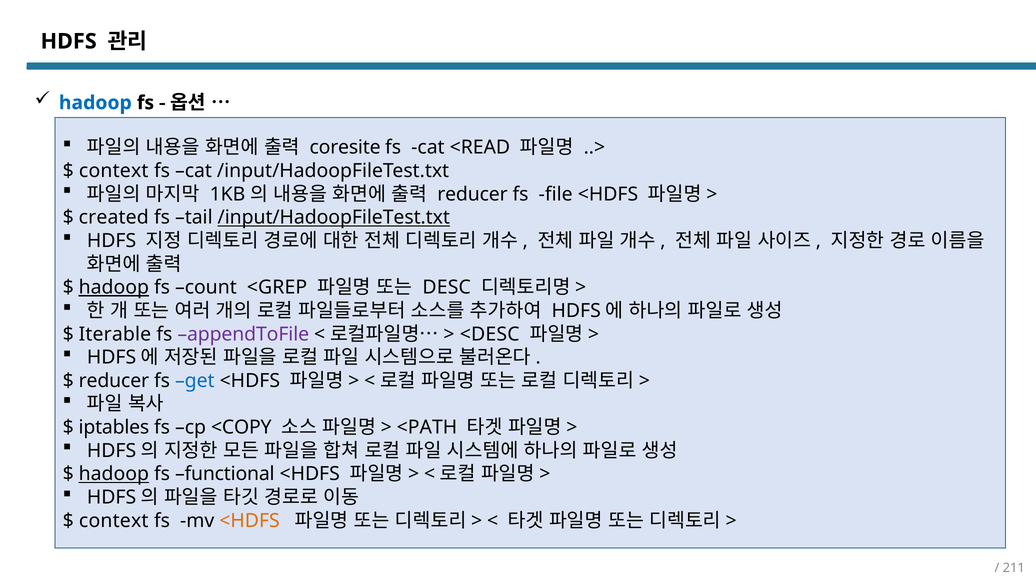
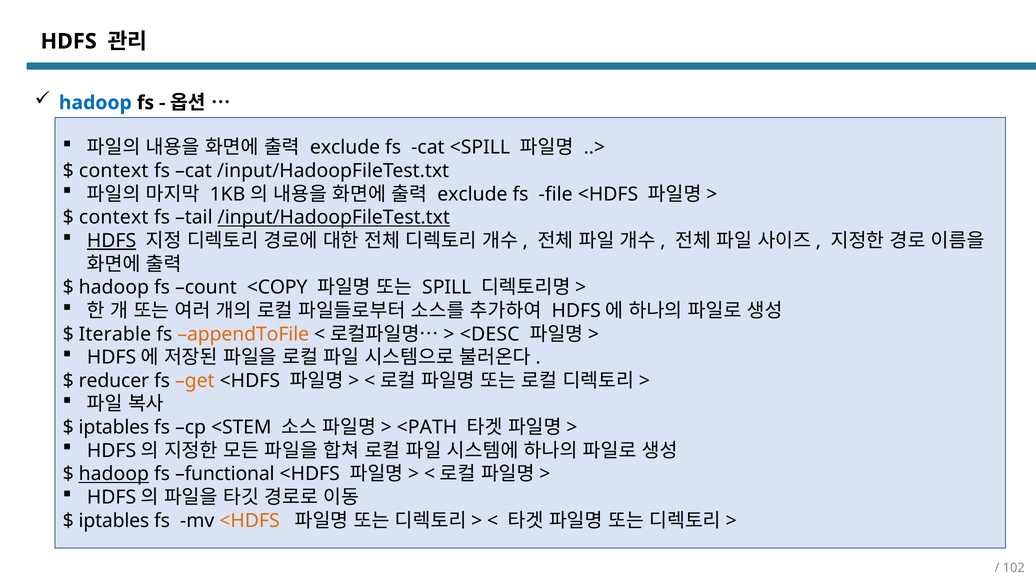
coresite: coresite -> exclude (345, 147)
<READ: <READ -> <SPILL (480, 147)
reducer: reducer -> exclude (472, 194)
created: created -> context (114, 217)
HDFS underline: none -> present (112, 241)
hadoop underline: present -> none (114, 287)
<GREP: <GREP -> <COPY (277, 287)
DESC: DESC -> SPILL (447, 287)
appendToFile colour: purple -> orange (243, 334)
get colour: blue -> orange (195, 381)
<COPY: <COPY -> <STEM (241, 427)
context: context -> iptables (114, 520)
211: 211 -> 102 (1014, 568)
